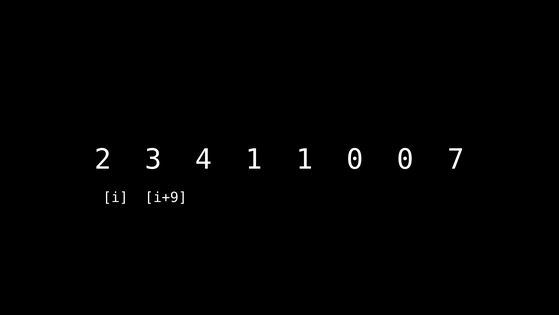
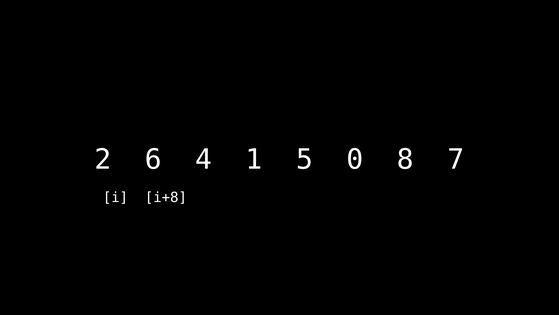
3: 3 -> 6 (153, 159)
1 1: 1 -> 5 (305, 159)
0 0: 0 -> 8 (405, 159)
i+9: i+9 -> i+8 (166, 197)
